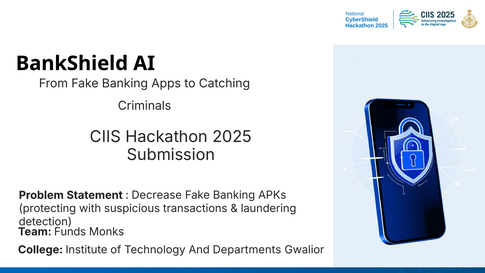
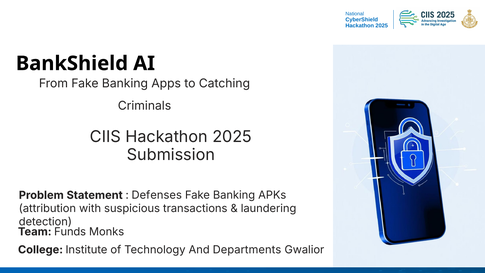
Decrease: Decrease -> Defenses (157, 195)
protecting: protecting -> attribution (47, 208)
